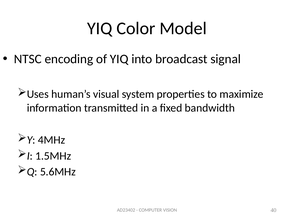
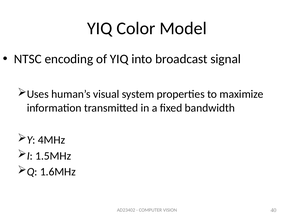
5.6MHz: 5.6MHz -> 1.6MHz (58, 172)
